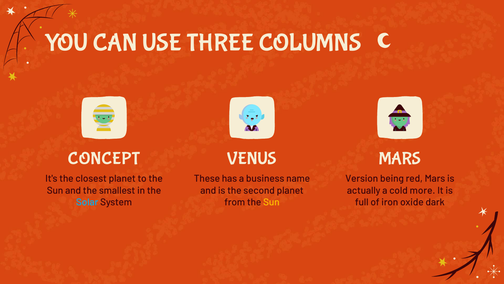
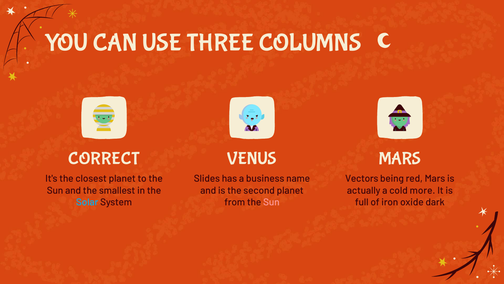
CONCEPT: CONCEPT -> CORRECT (104, 158)
These: These -> Slides (207, 178)
Version: Version -> Vectors (362, 178)
Sun colour: yellow -> pink (271, 202)
